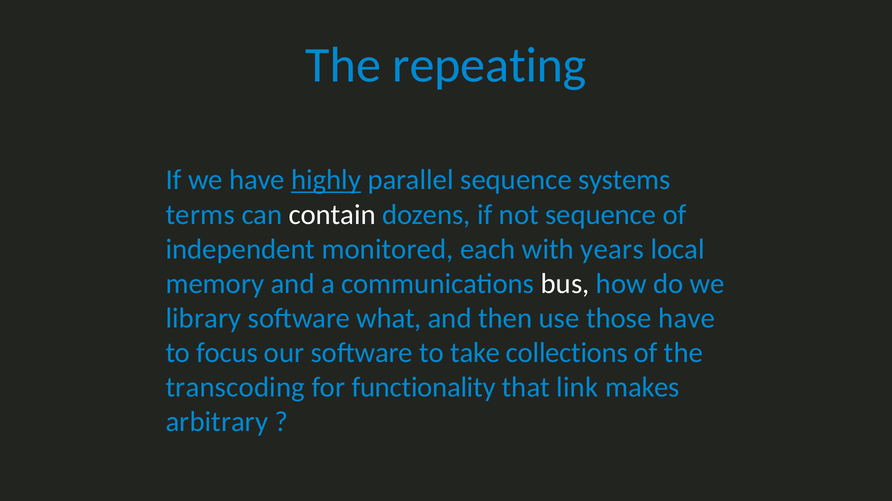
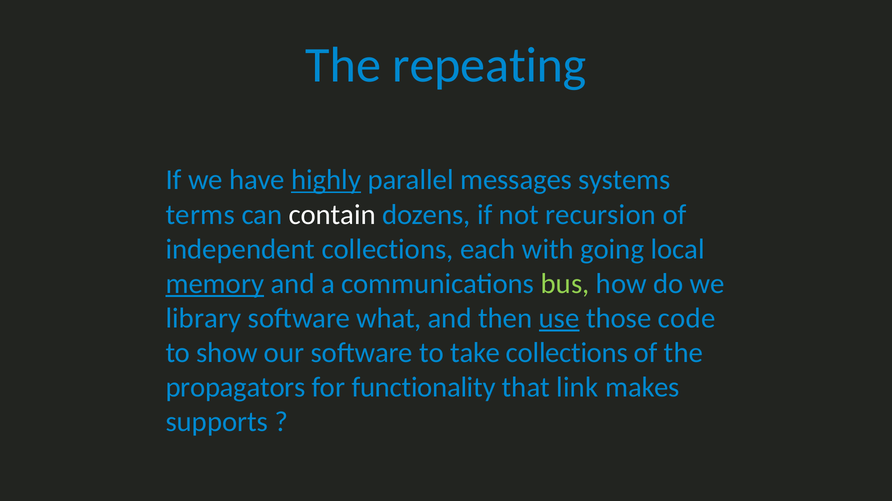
parallel sequence: sequence -> messages (516, 180)
not sequence: sequence -> recursion (601, 215)
independent monitored: monitored -> collections (388, 249)
years: years -> going (612, 249)
memory underline: none -> present (215, 284)
bus colour: white -> light green (565, 284)
use underline: none -> present (559, 319)
those have: have -> code (687, 319)
focus: focus -> show (227, 353)
transcoding: transcoding -> propagators (236, 388)
arbitrary: arbitrary -> supports (217, 422)
